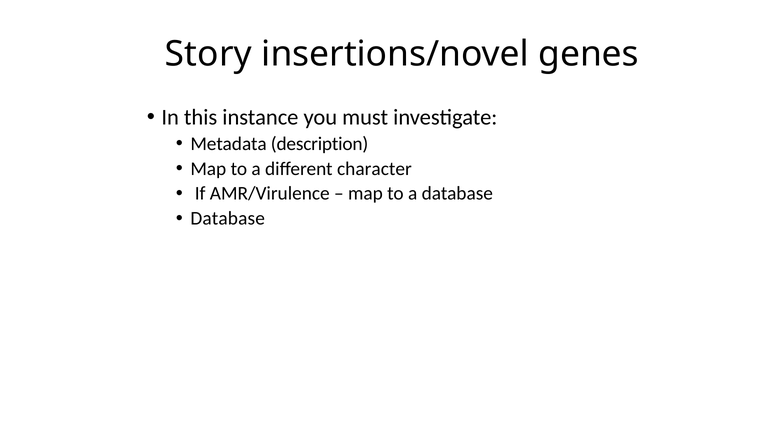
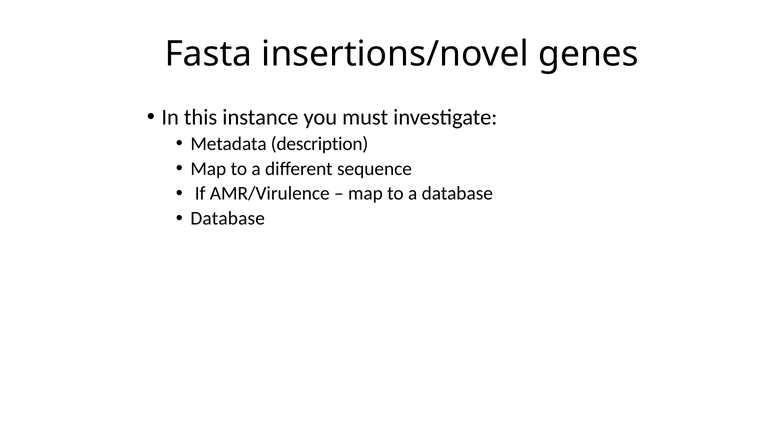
Story: Story -> Fasta (208, 54)
character: character -> sequence (374, 169)
